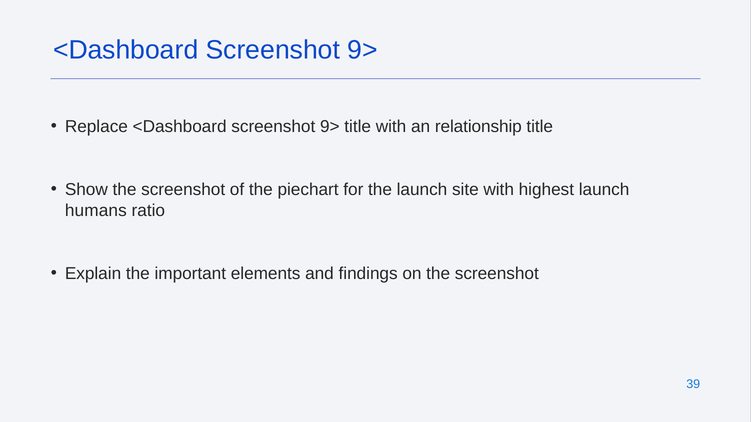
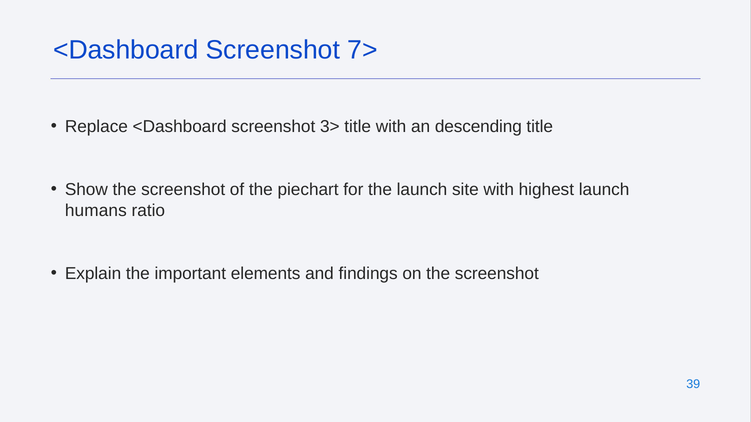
9>: 9> -> 7> (362, 50)
Replace <Dashboard screenshot 9>: 9> -> 3> (330, 127)
relationship: relationship -> descending (478, 127)
